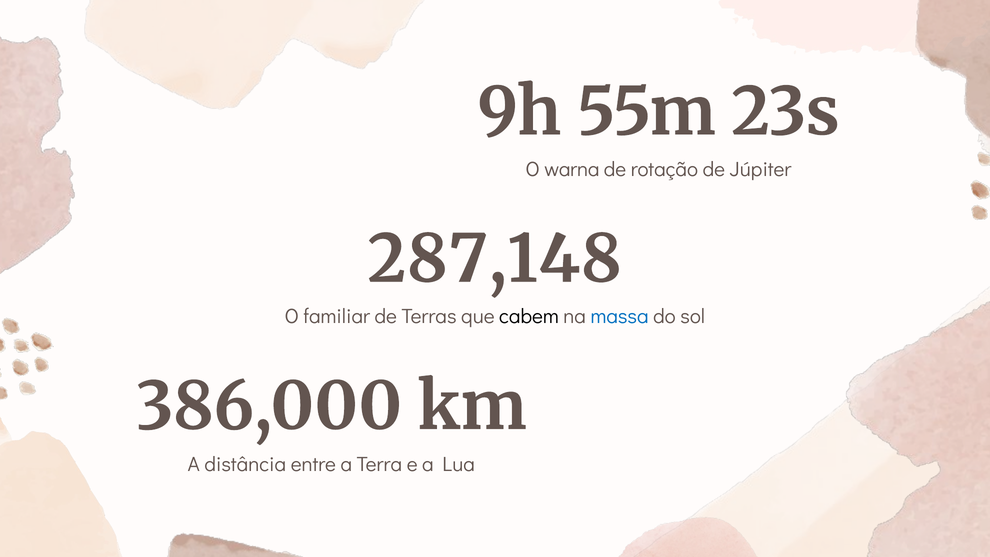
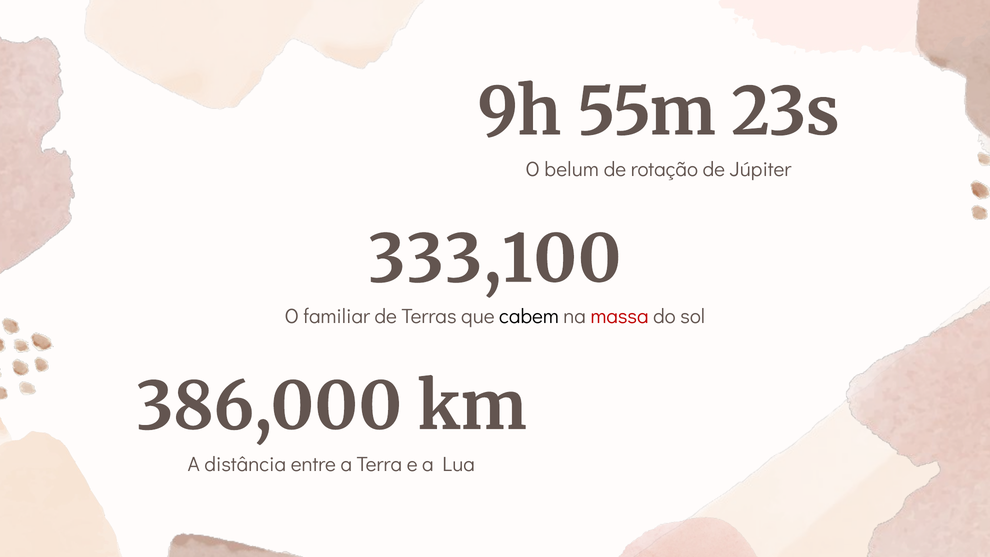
warna: warna -> belum (572, 170)
287,148: 287,148 -> 333,100 (495, 260)
massa colour: blue -> red (620, 317)
